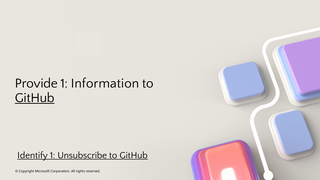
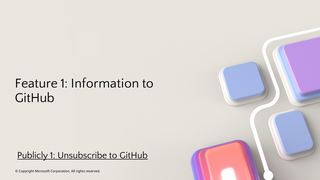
Provide: Provide -> Feature (36, 83)
GitHub underline: present -> none (35, 98)
Identify: Identify -> Publicly (33, 155)
